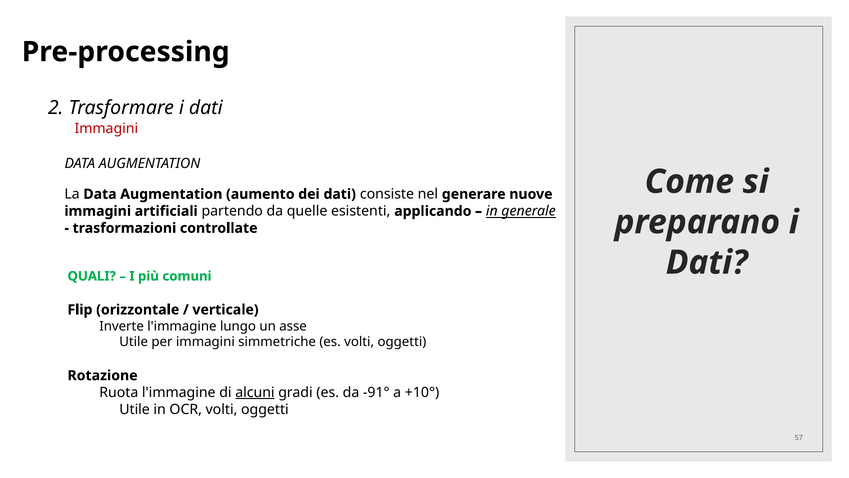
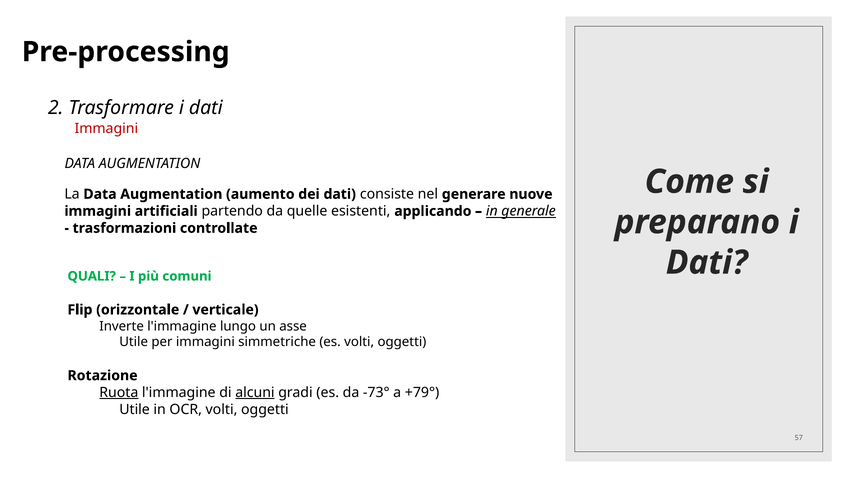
Ruota underline: none -> present (119, 392)
-91°: -91° -> -73° (376, 392)
+10°: +10° -> +79° (422, 392)
